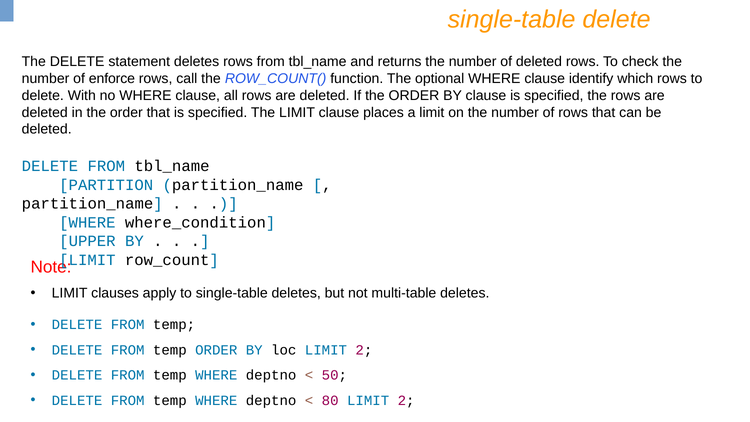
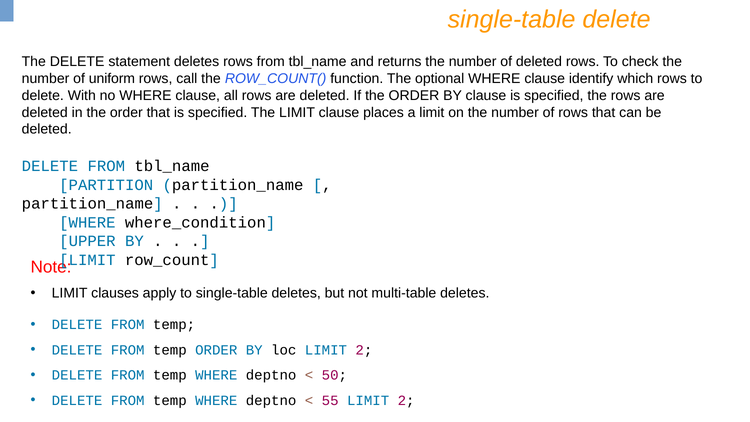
enforce: enforce -> uniform (112, 79)
80: 80 -> 55 (330, 400)
